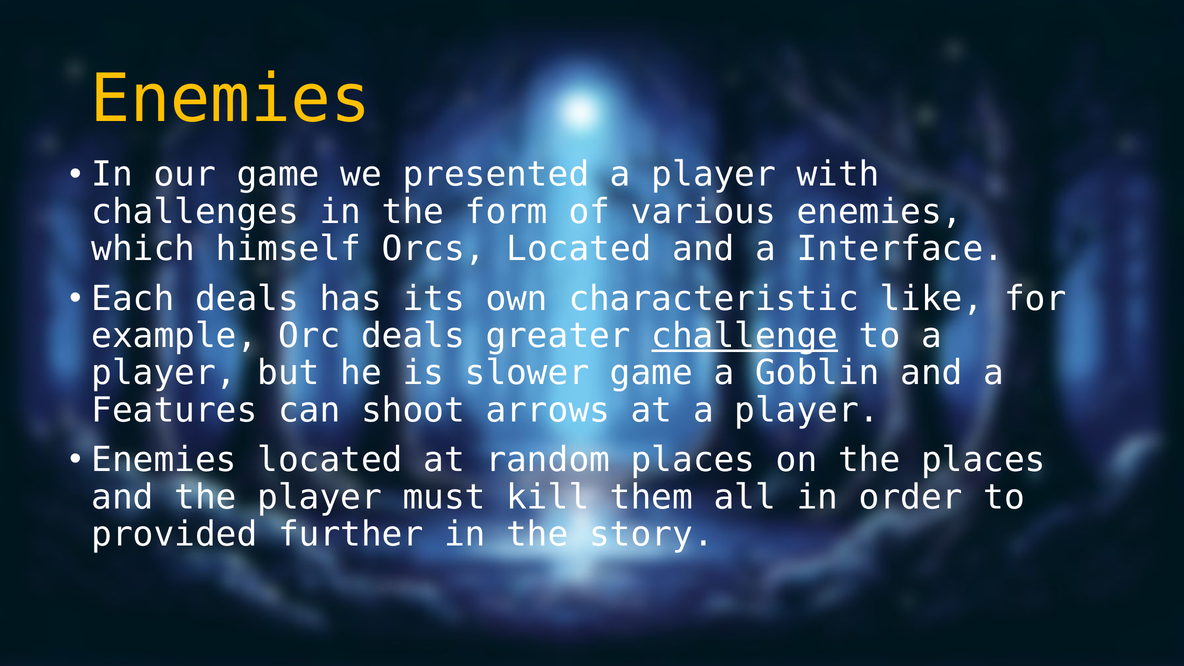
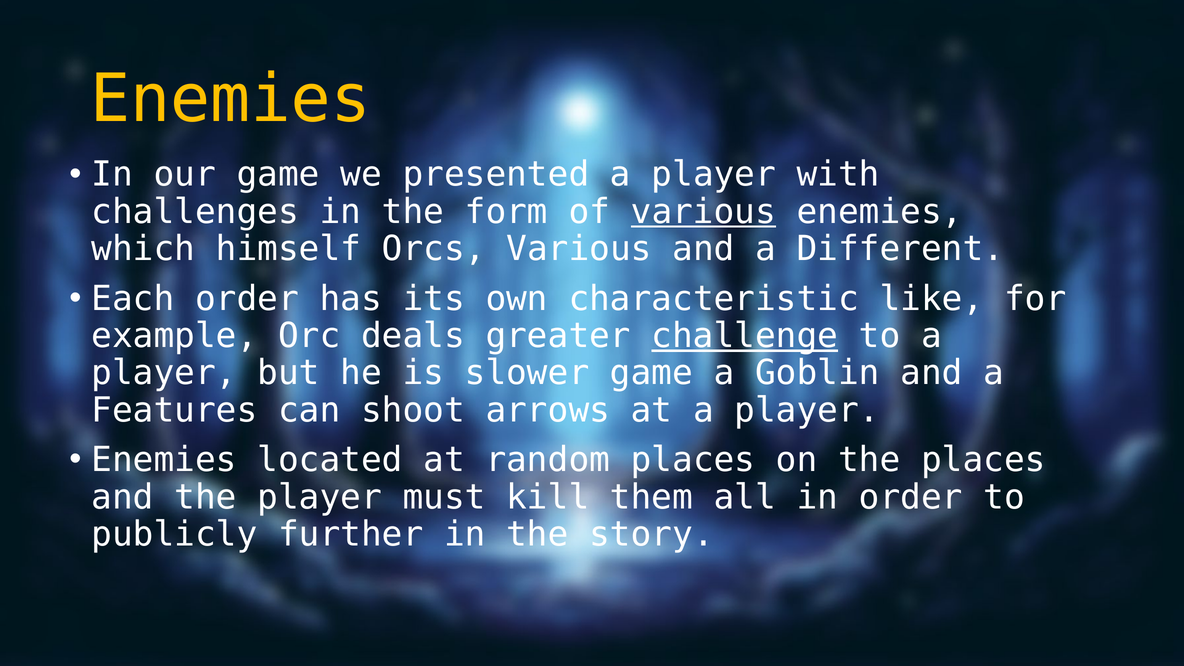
various underline: none -> present (703, 212)
Orcs Located: Located -> Various (579, 249)
Interface: Interface -> Different (900, 249)
Each deals: deals -> order (247, 299)
provided: provided -> publicly (174, 534)
